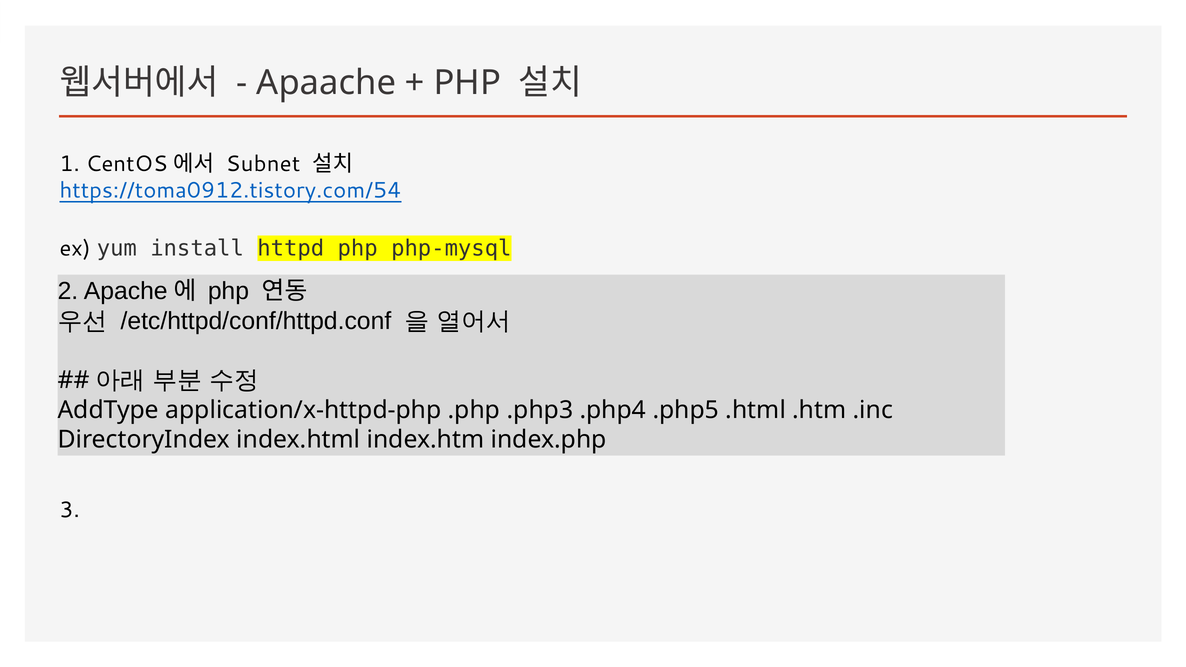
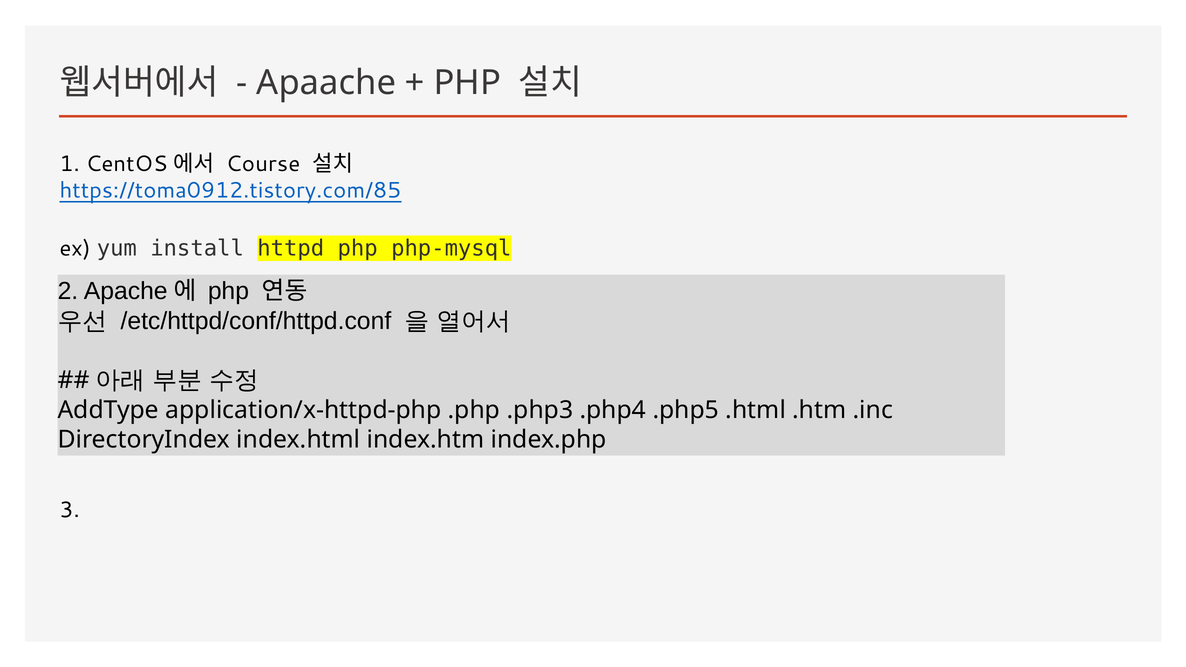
Subnet: Subnet -> Course (263, 164)
https://toma0912.tistory.com/54: https://toma0912.tistory.com/54 -> https://toma0912.tistory.com/85 (230, 191)
